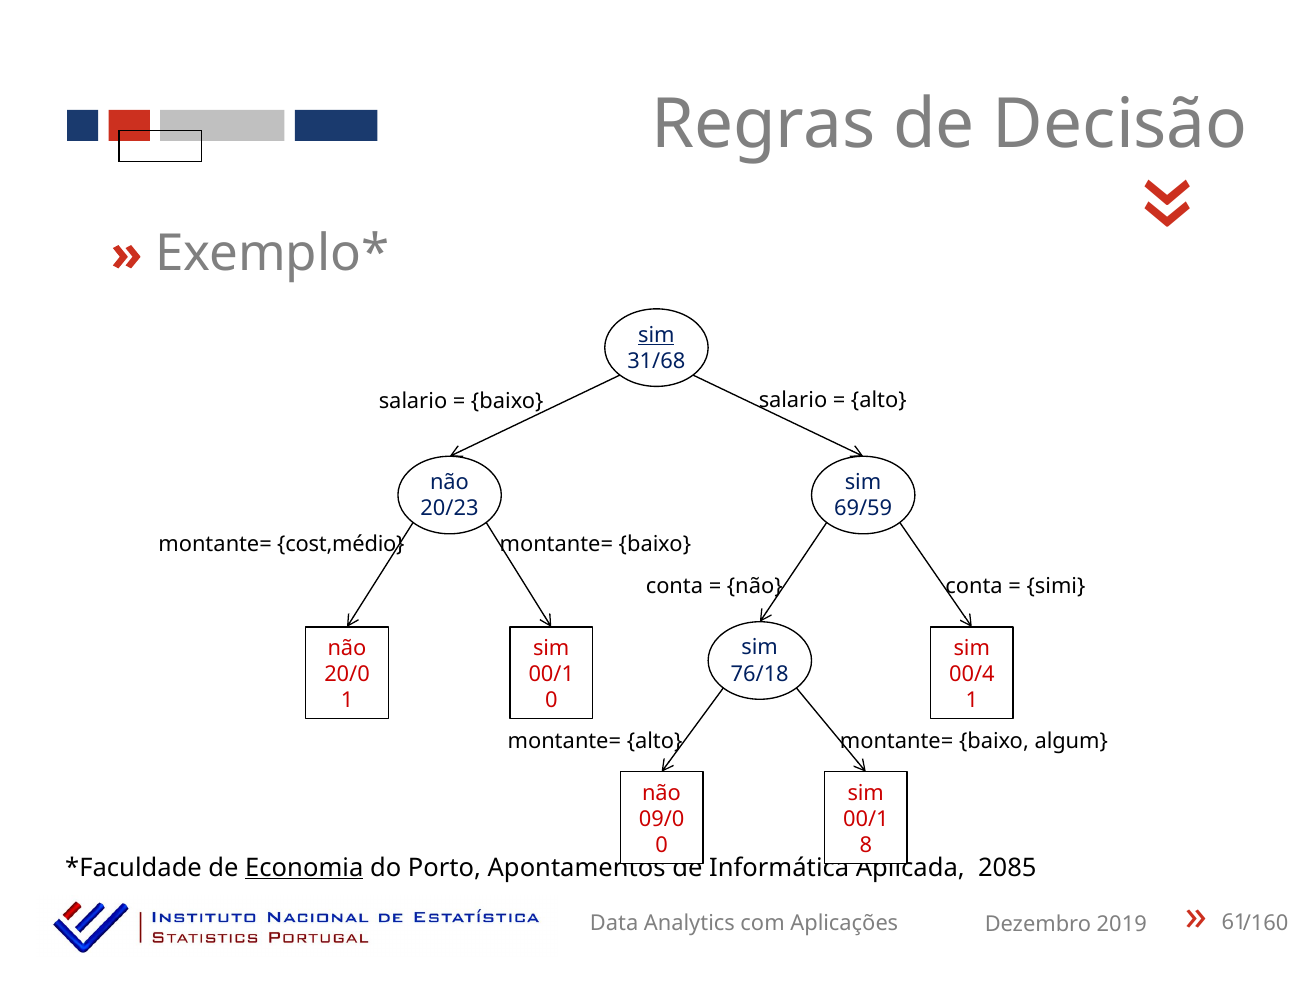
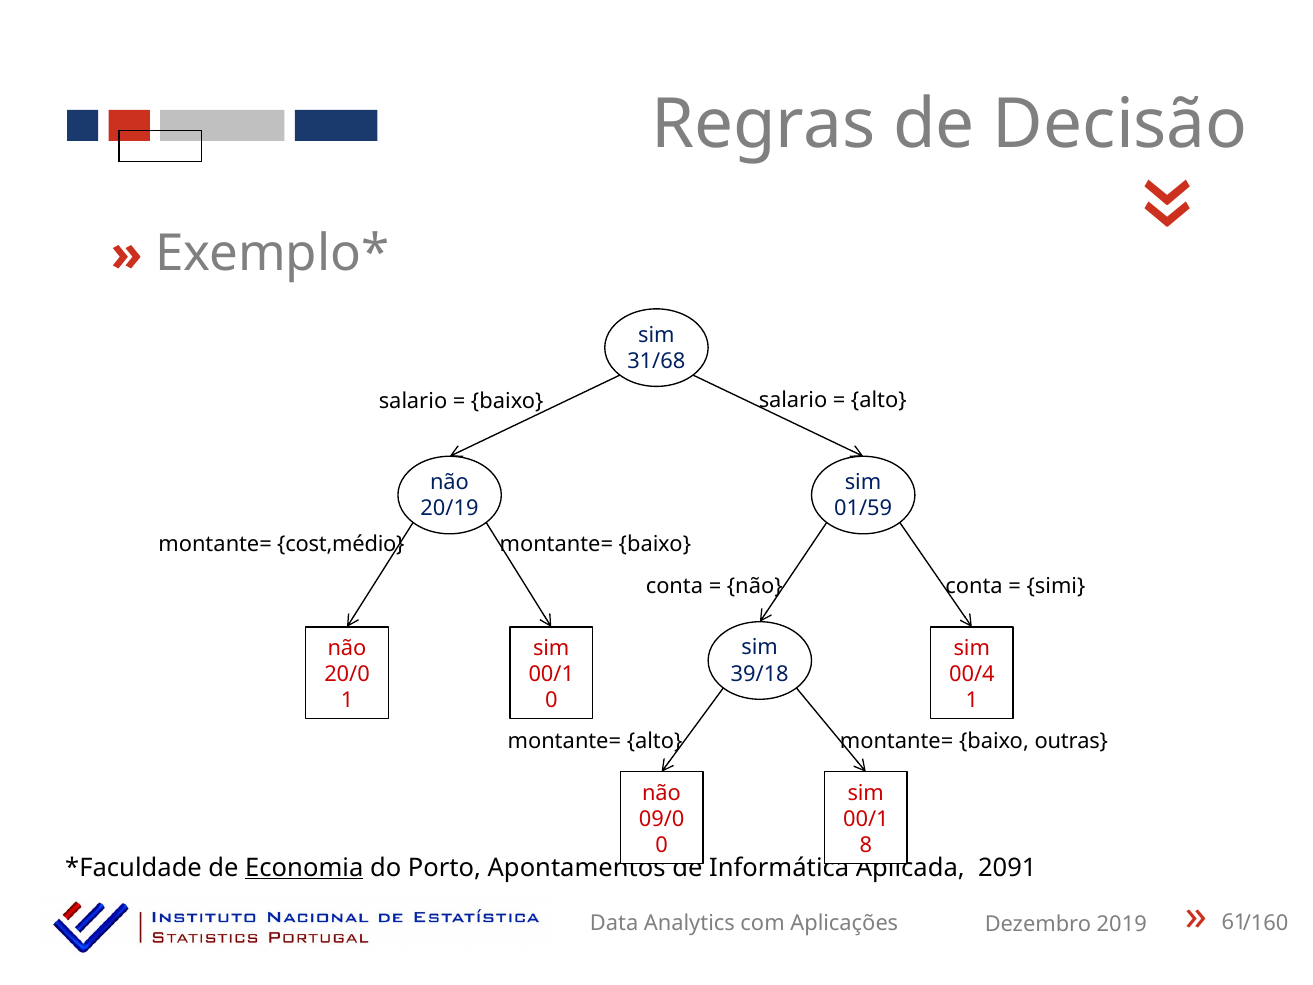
sim underline: present -> none (656, 335)
20/23: 20/23 -> 20/19 (450, 508)
69/59: 69/59 -> 01/59 (863, 508)
76/18: 76/18 -> 39/18 (760, 674)
algum: algum -> outras (1071, 741)
2085: 2085 -> 2091 (1007, 868)
